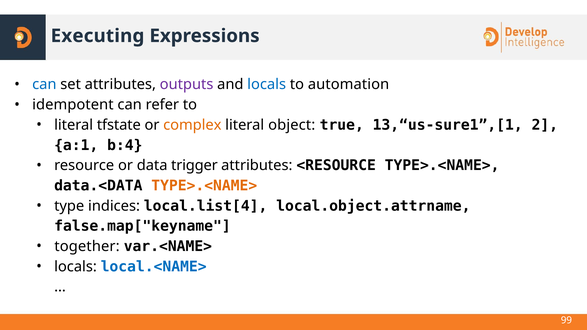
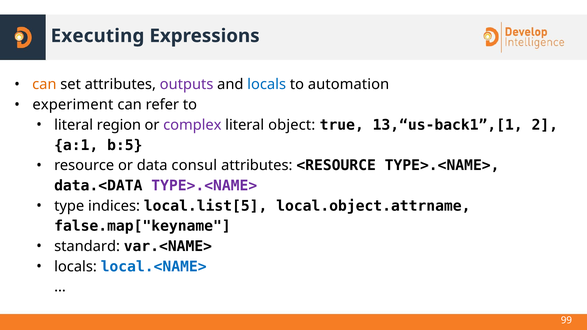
can colour: blue -> orange (44, 85)
idempotent: idempotent -> experiment (73, 105)
tfstate: tfstate -> region (119, 125)
complex colour: orange -> purple (192, 125)
13,“us-sure1”,[1: 13,“us-sure1”,[1 -> 13,“us-back1”,[1 (448, 125)
b:4: b:4 -> b:5 (125, 145)
trigger: trigger -> consul (194, 166)
TYPE>.<NAME> colour: orange -> purple (204, 186)
local.list[4: local.list[4 -> local.list[5 (206, 206)
together: together -> standard (87, 246)
